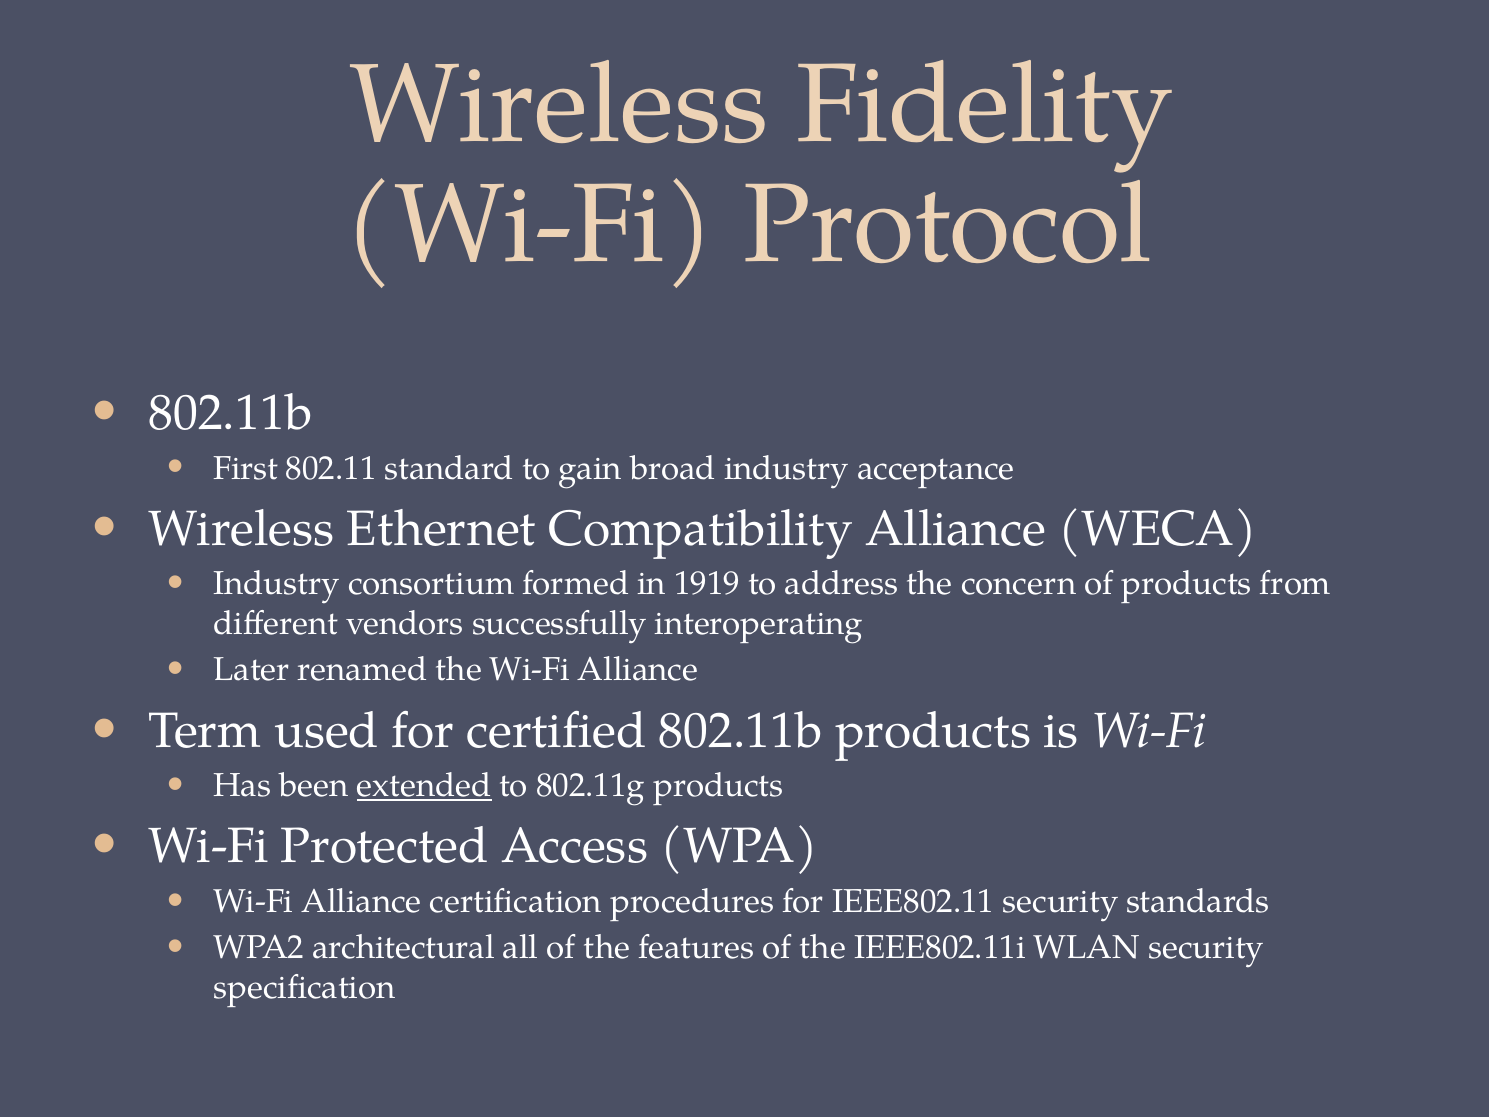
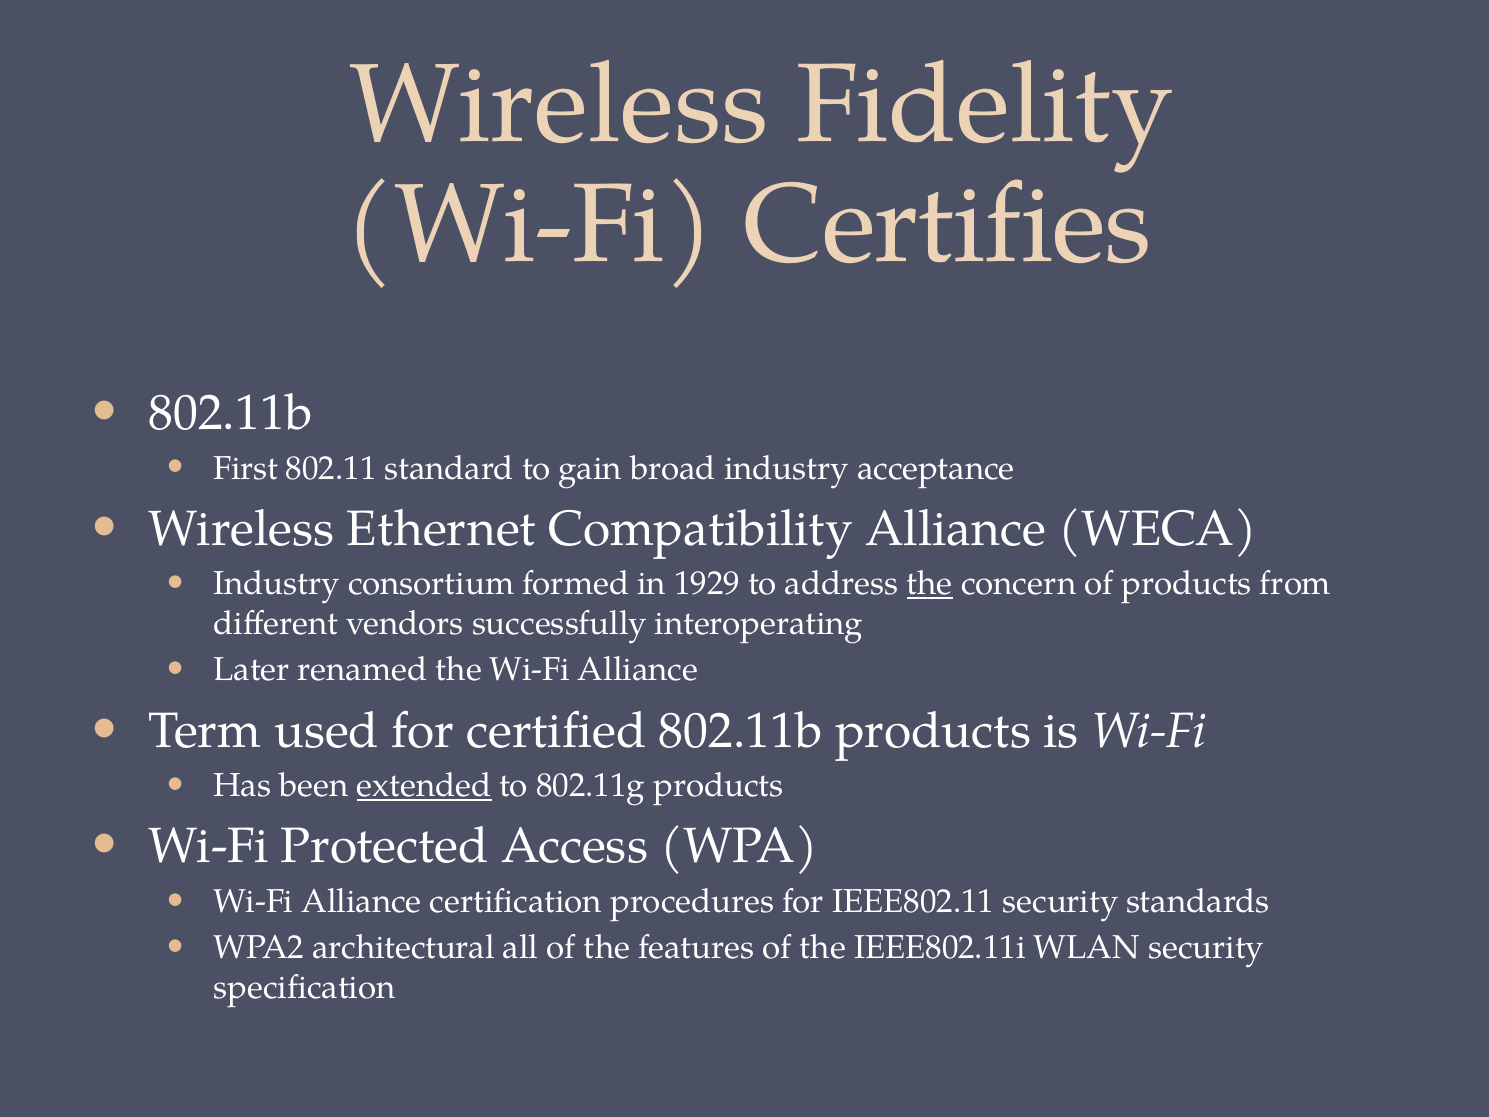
Protocol: Protocol -> Certifies (948, 225)
1919: 1919 -> 1929 (707, 584)
the underline: none -> present (930, 584)
